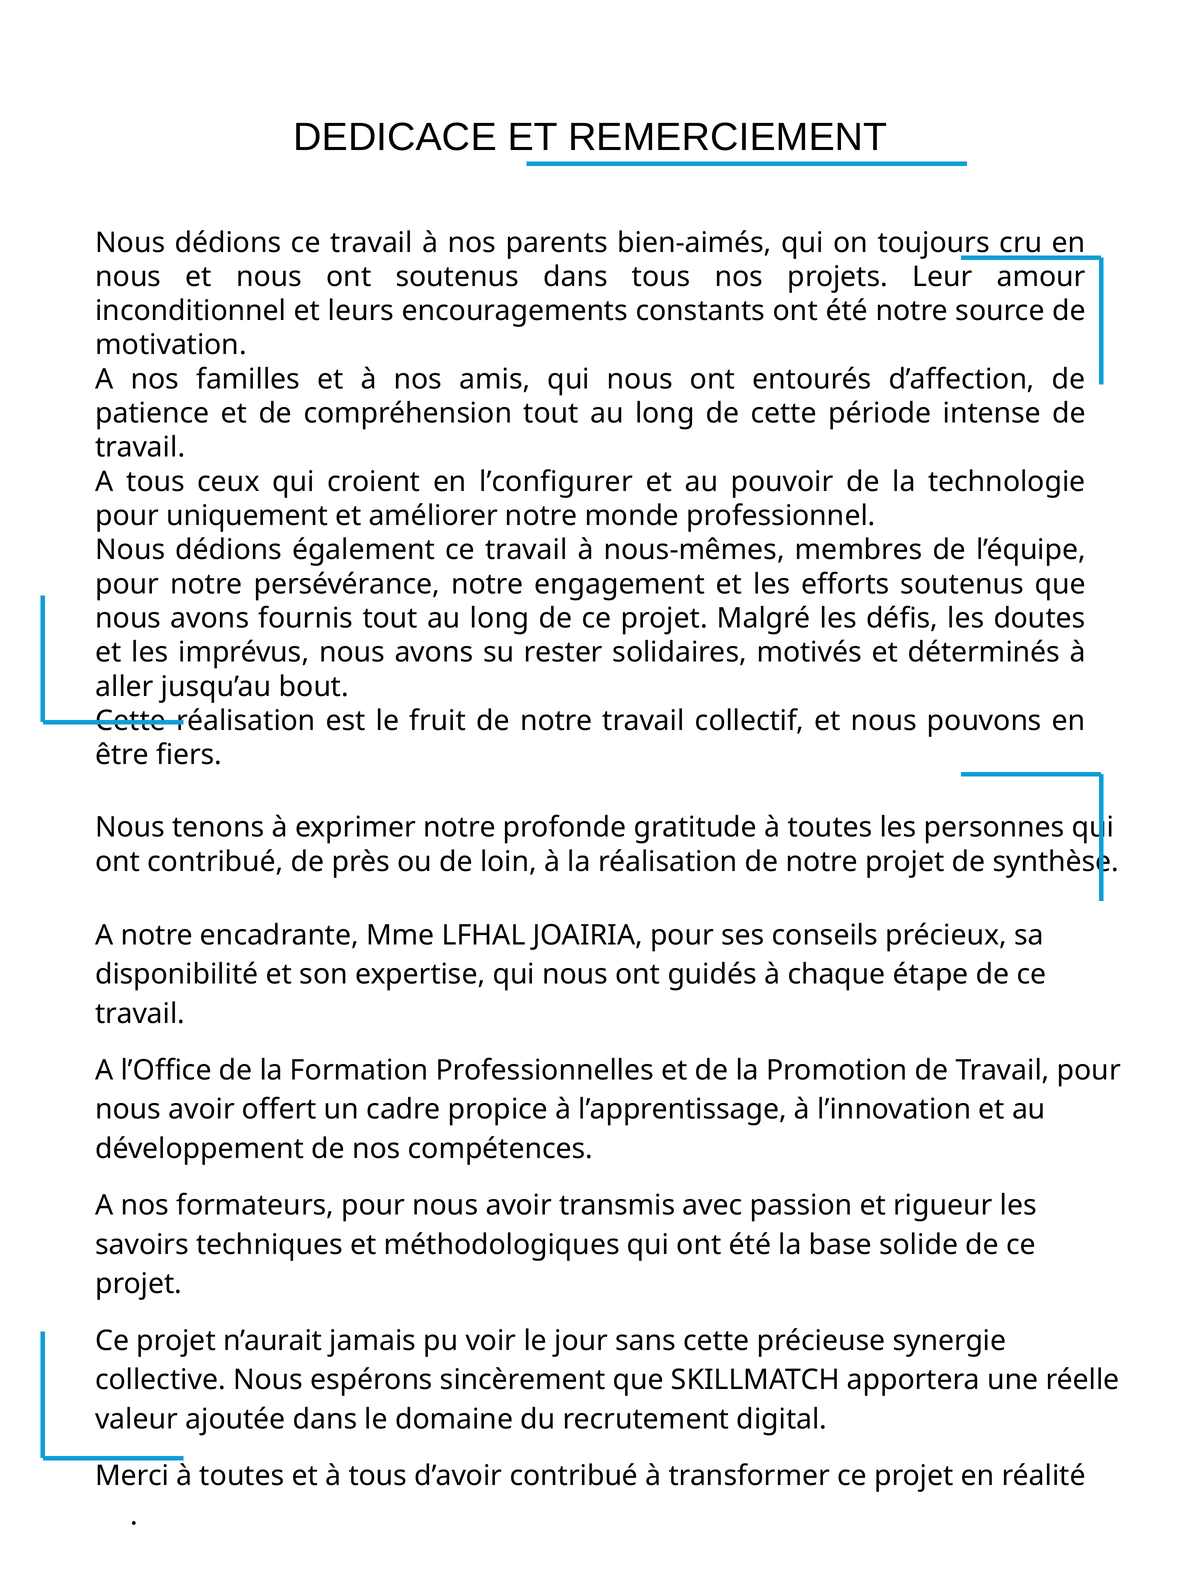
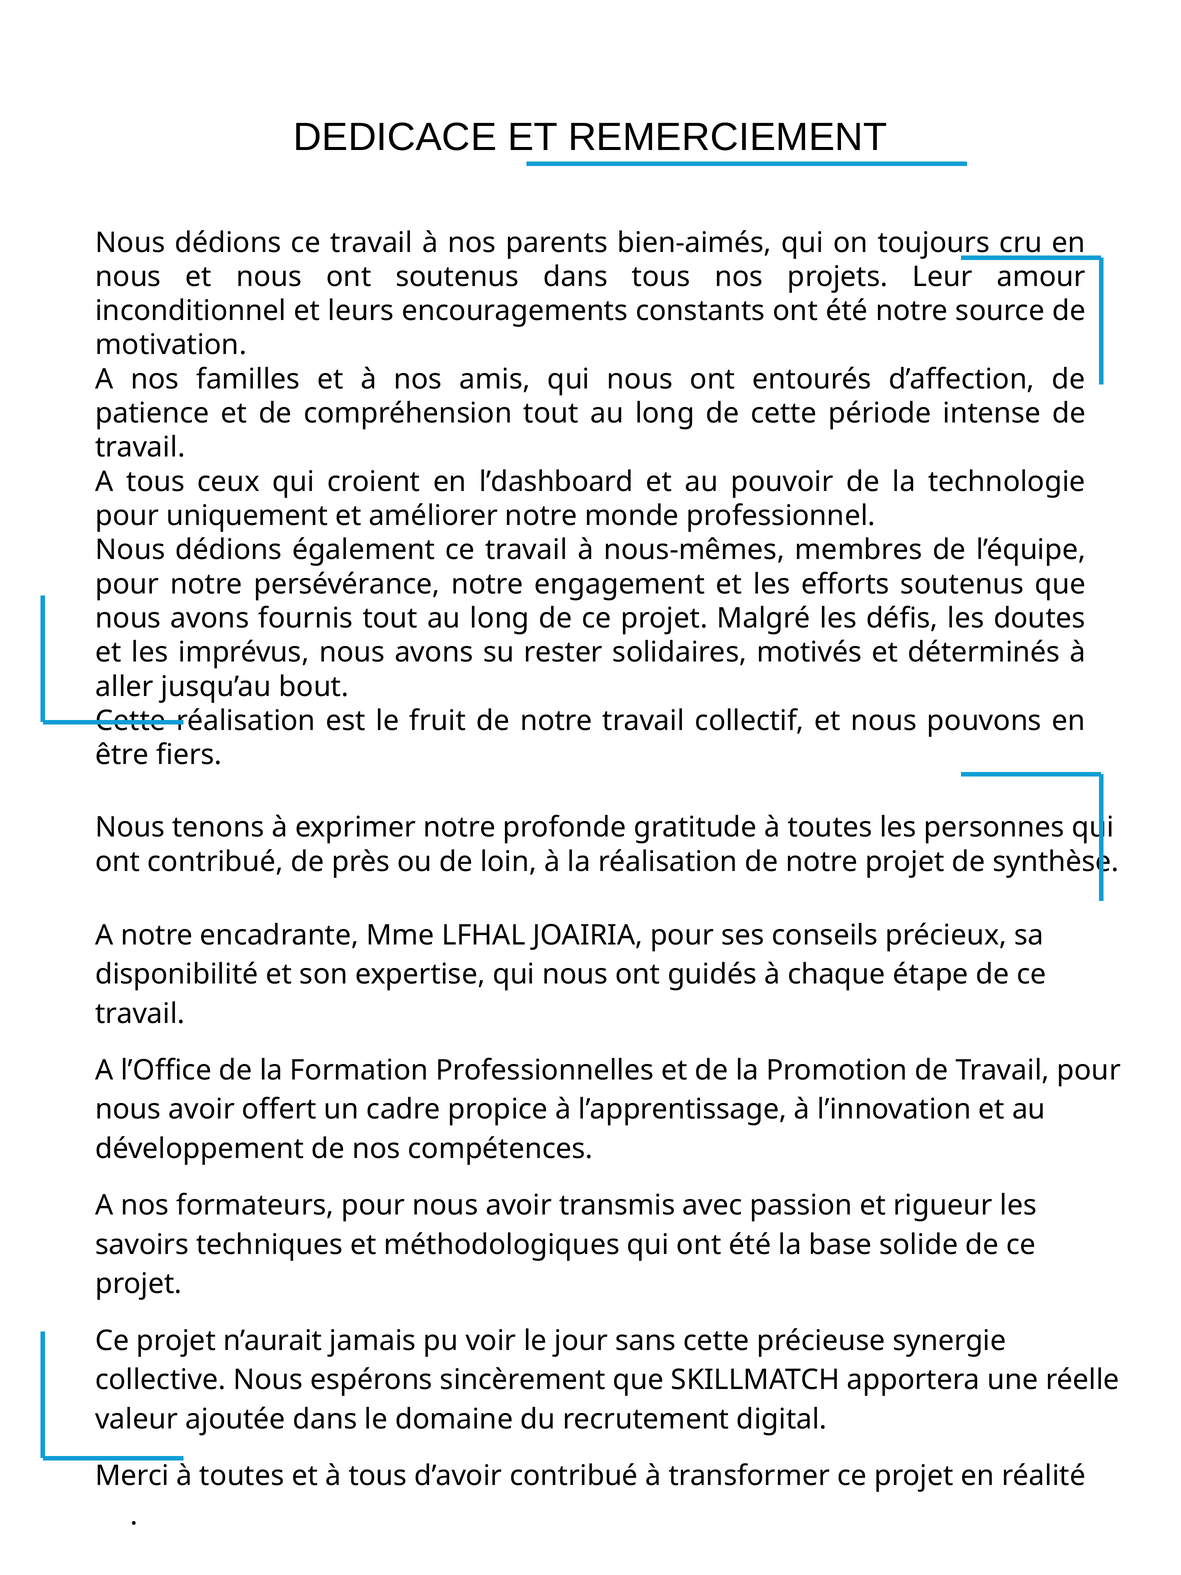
l’configurer: l’configurer -> l’dashboard (556, 482)
